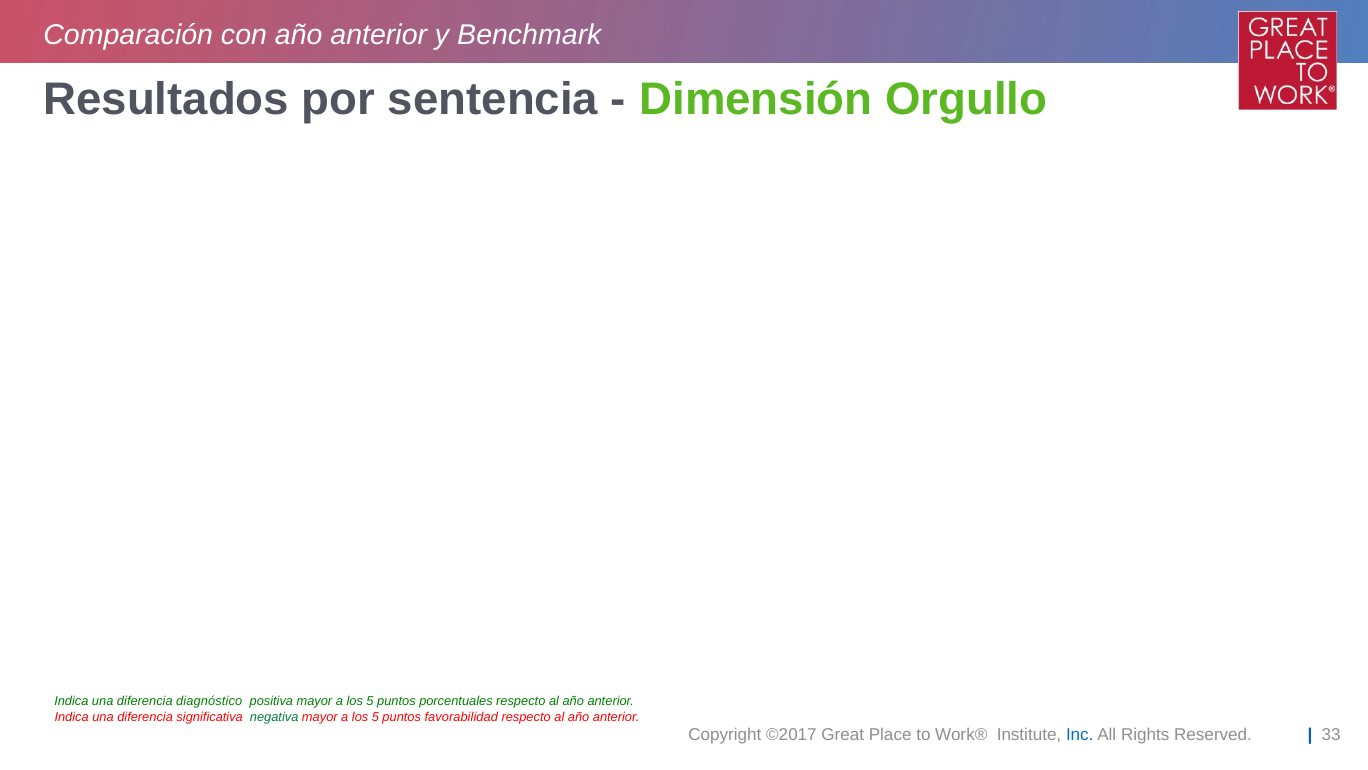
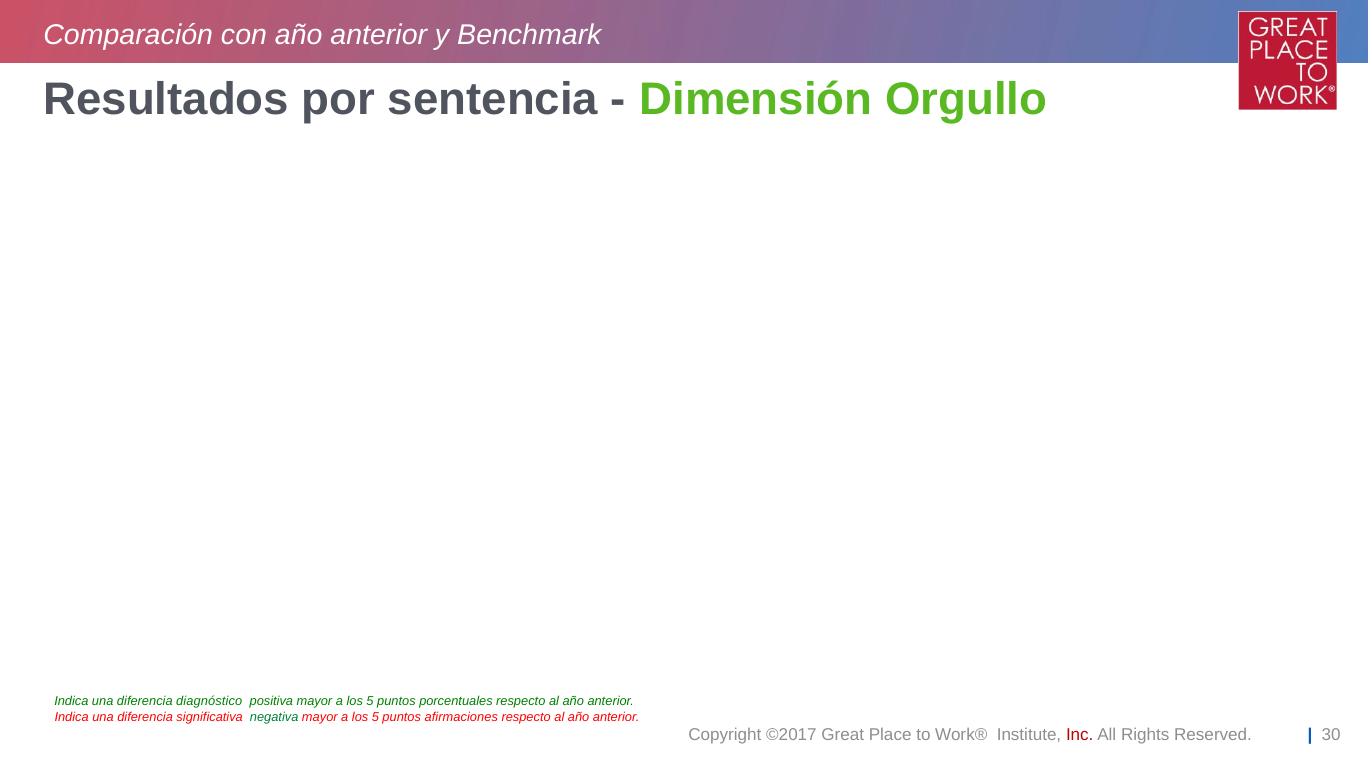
favorabilidad: favorabilidad -> afirmaciones (461, 717)
Inc colour: blue -> red (1080, 735)
33: 33 -> 30 (1331, 735)
